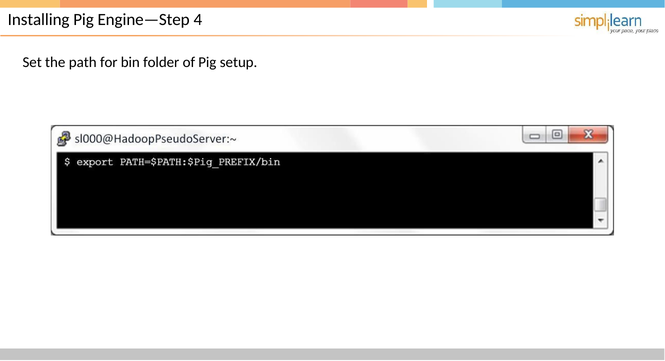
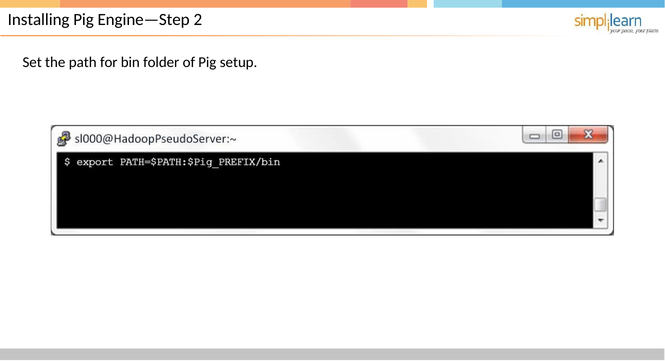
4: 4 -> 2 (198, 20)
